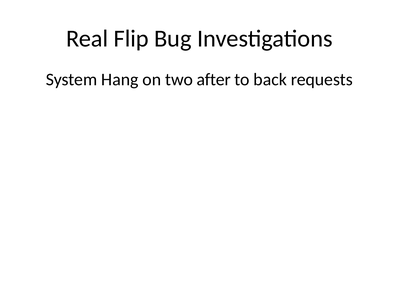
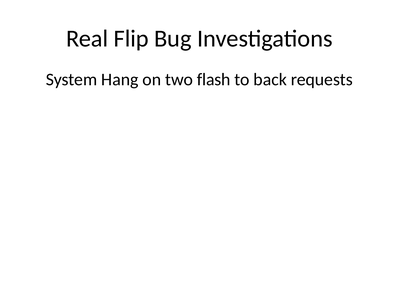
after: after -> flash (214, 80)
